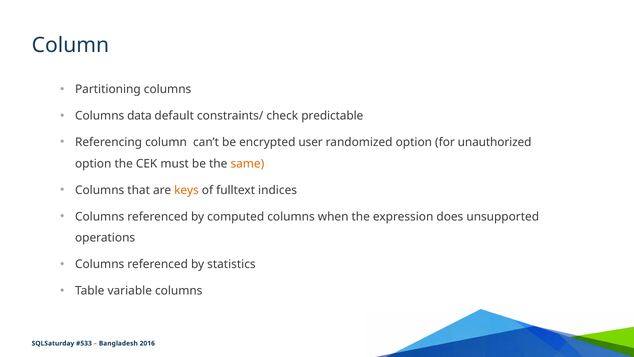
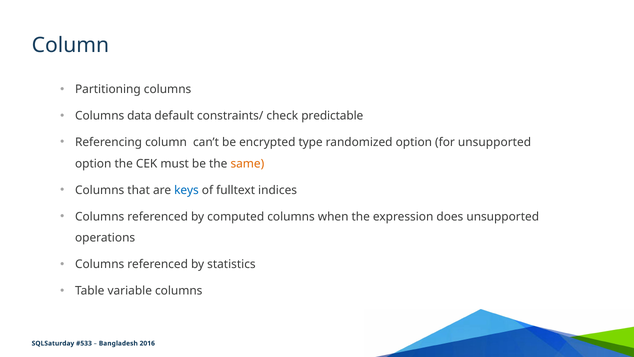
user: user -> type (311, 142)
for unauthorized: unauthorized -> unsupported (495, 142)
keys colour: orange -> blue (186, 190)
